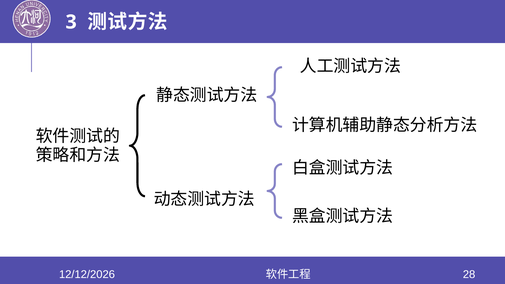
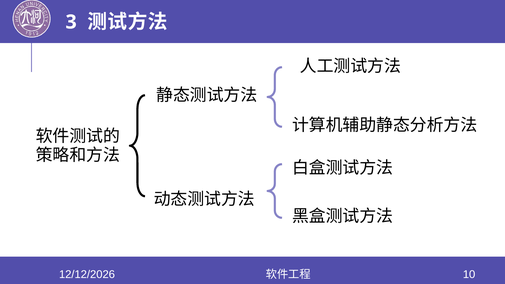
28: 28 -> 10 (469, 274)
